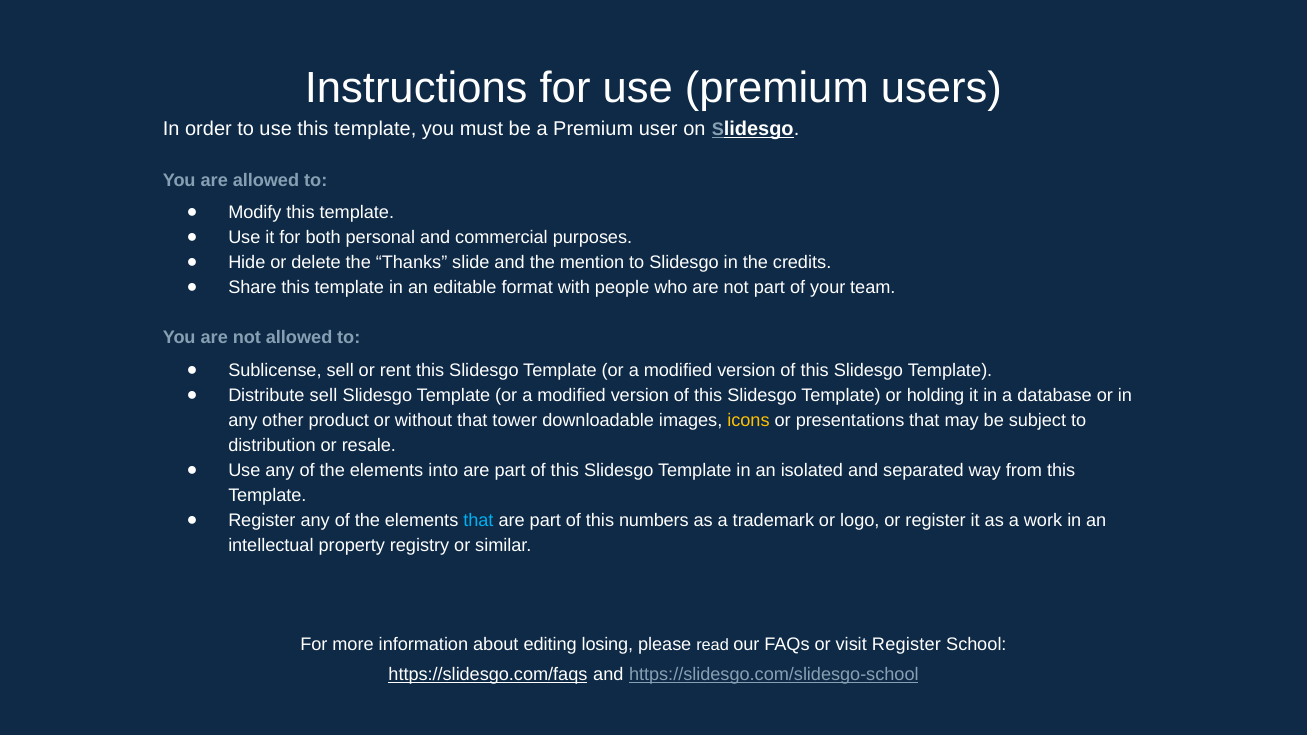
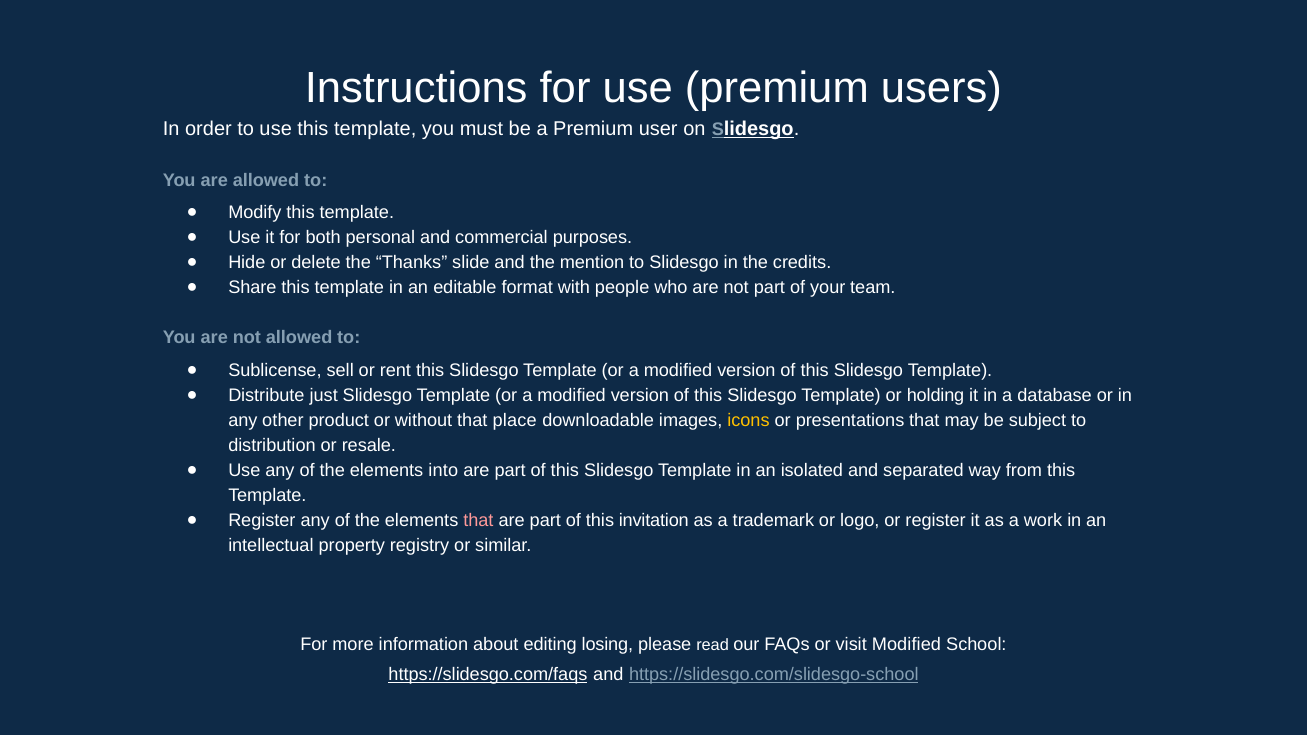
Distribute sell: sell -> just (324, 395)
tower: tower -> place (515, 420)
that colour: light blue -> pink (478, 521)
numbers: numbers -> invitation (654, 521)
visit Register: Register -> Modified (906, 645)
